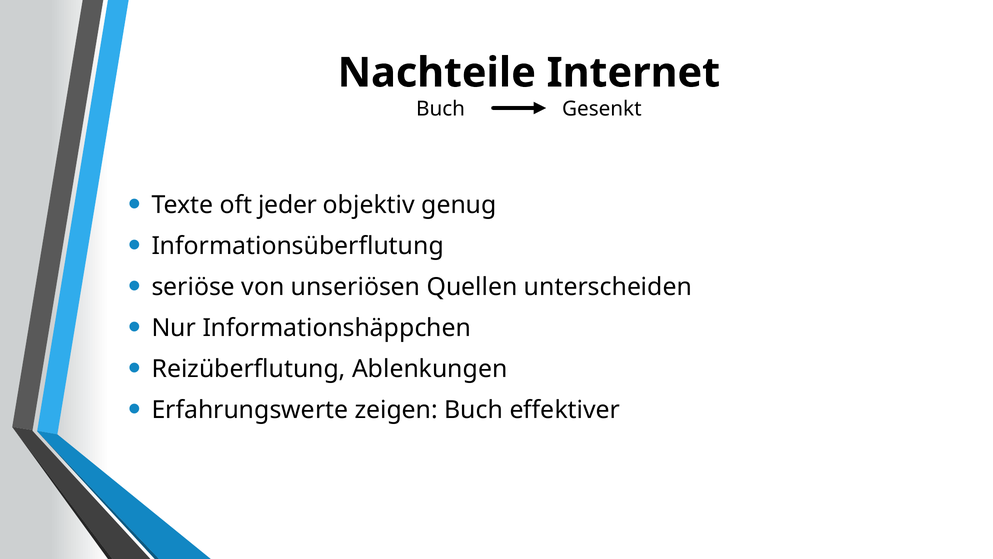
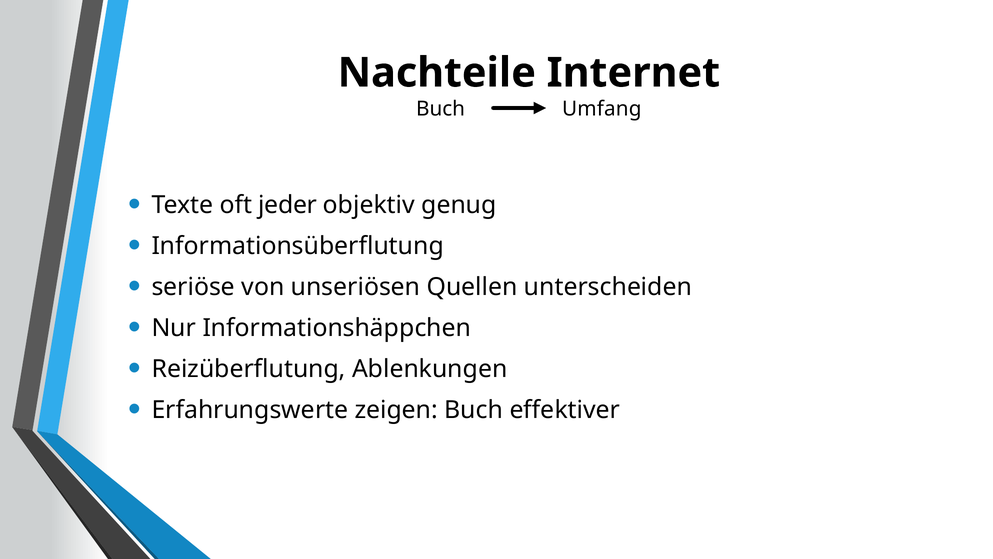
Gesenkt: Gesenkt -> Umfang (602, 109)
